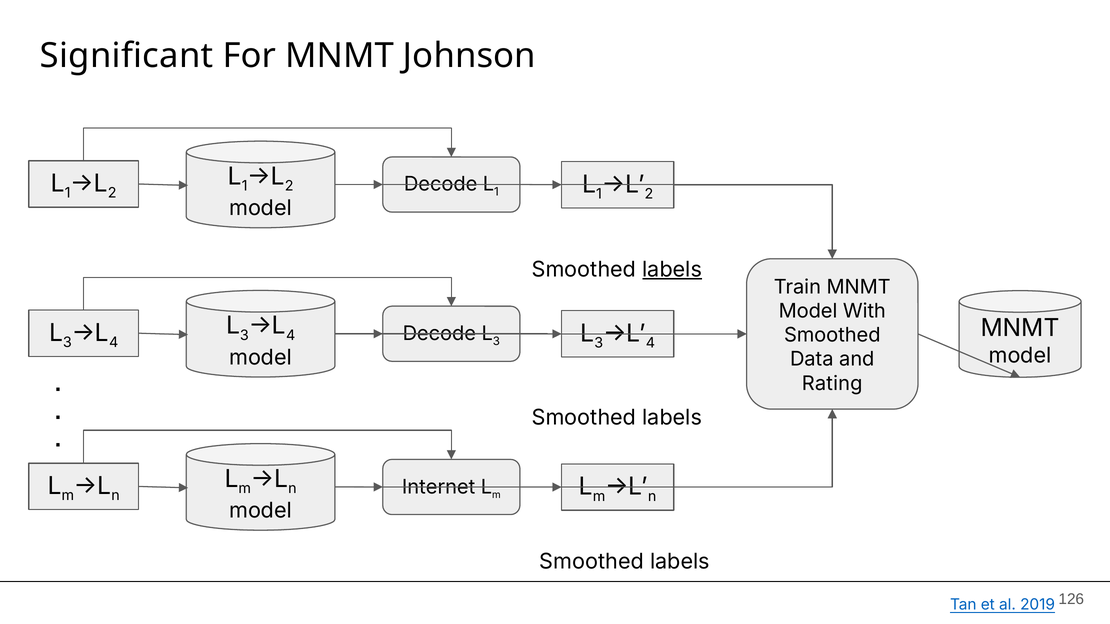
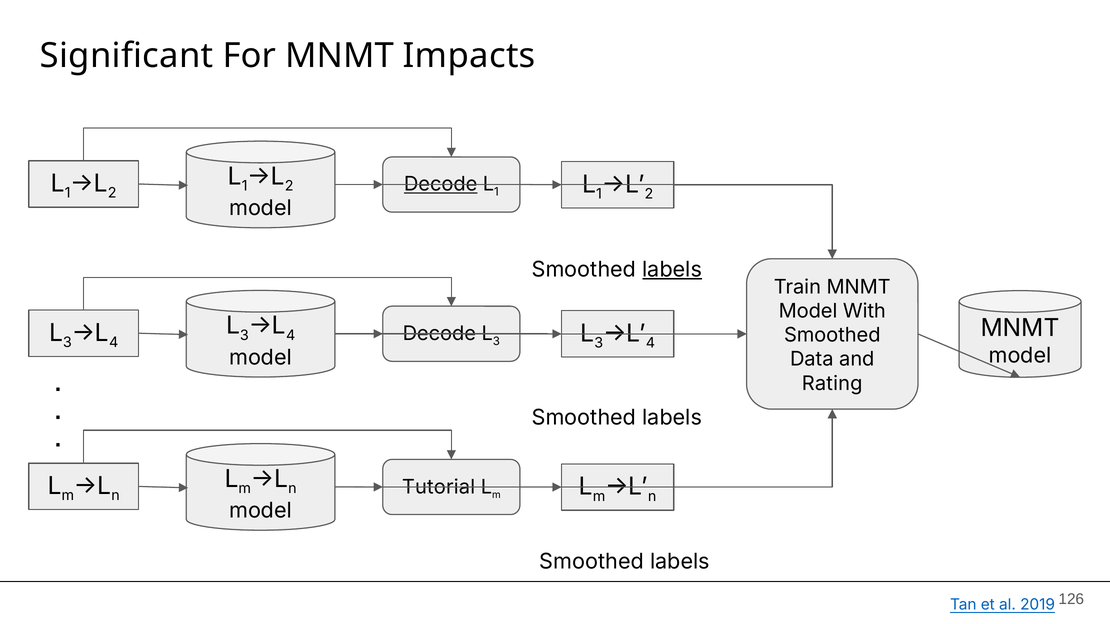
Johnson: Johnson -> Impacts (469, 56)
Decode underline: none -> present (441, 184)
Internet: Internet -> Tutorial (439, 488)
